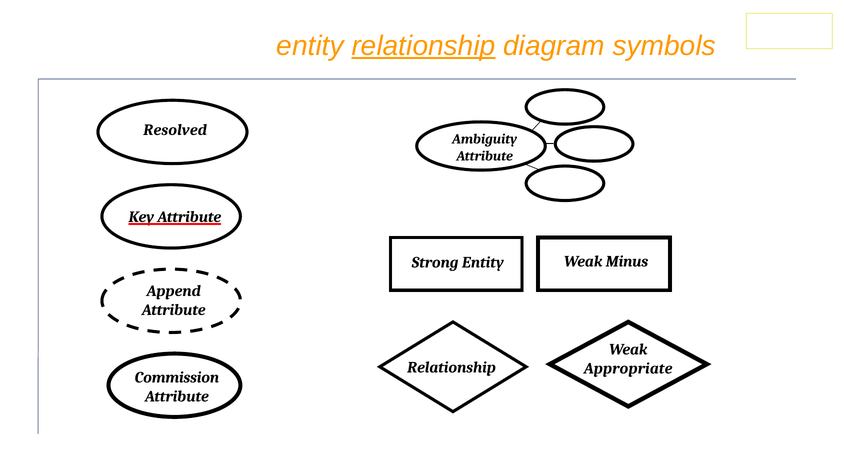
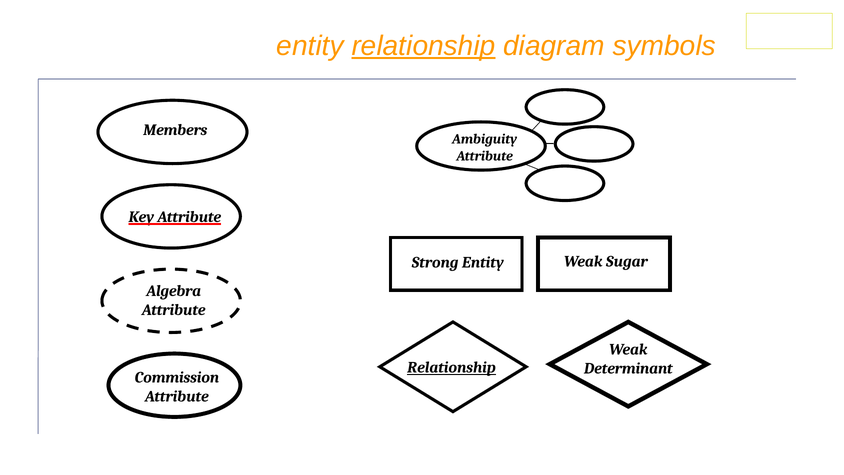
Resolved: Resolved -> Members (175, 130)
Minus: Minus -> Sugar (627, 261)
Append: Append -> Algebra (174, 291)
Relationship underline: none -> present (452, 368)
Appropriate: Appropriate -> Determinant (628, 369)
